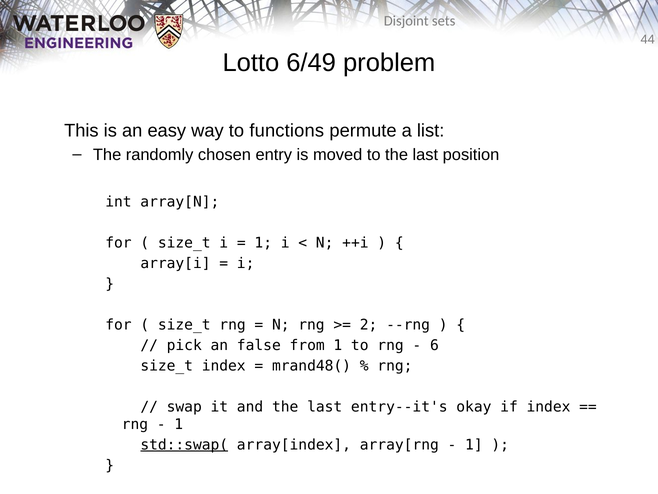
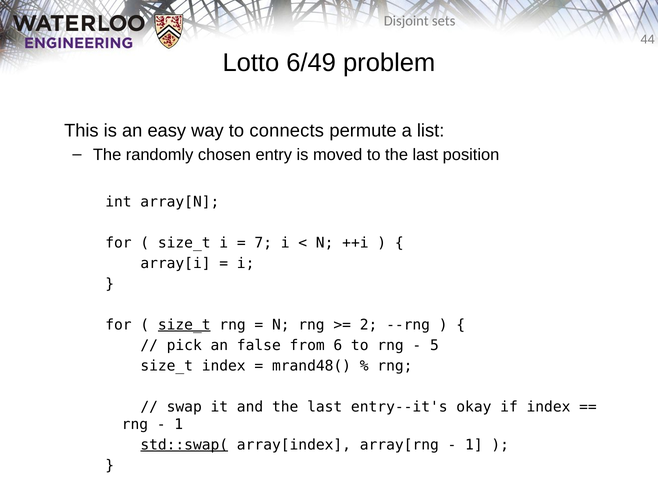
functions: functions -> connects (287, 131)
1: 1 -> 7 (263, 243)
size_t underline: none -> present (184, 325)
from 1: 1 -> 6 (338, 345)
6: 6 -> 5 (434, 345)
